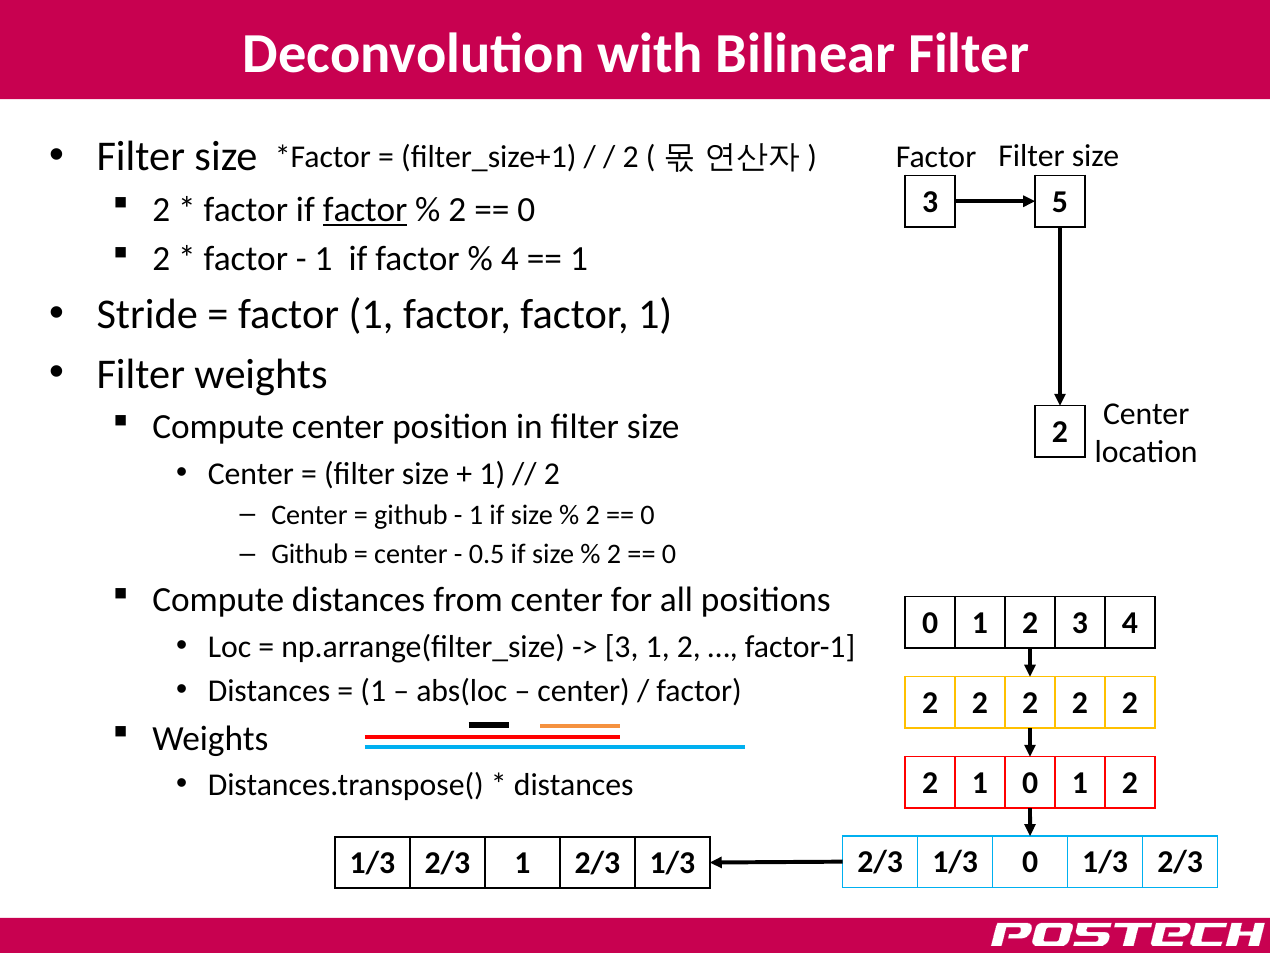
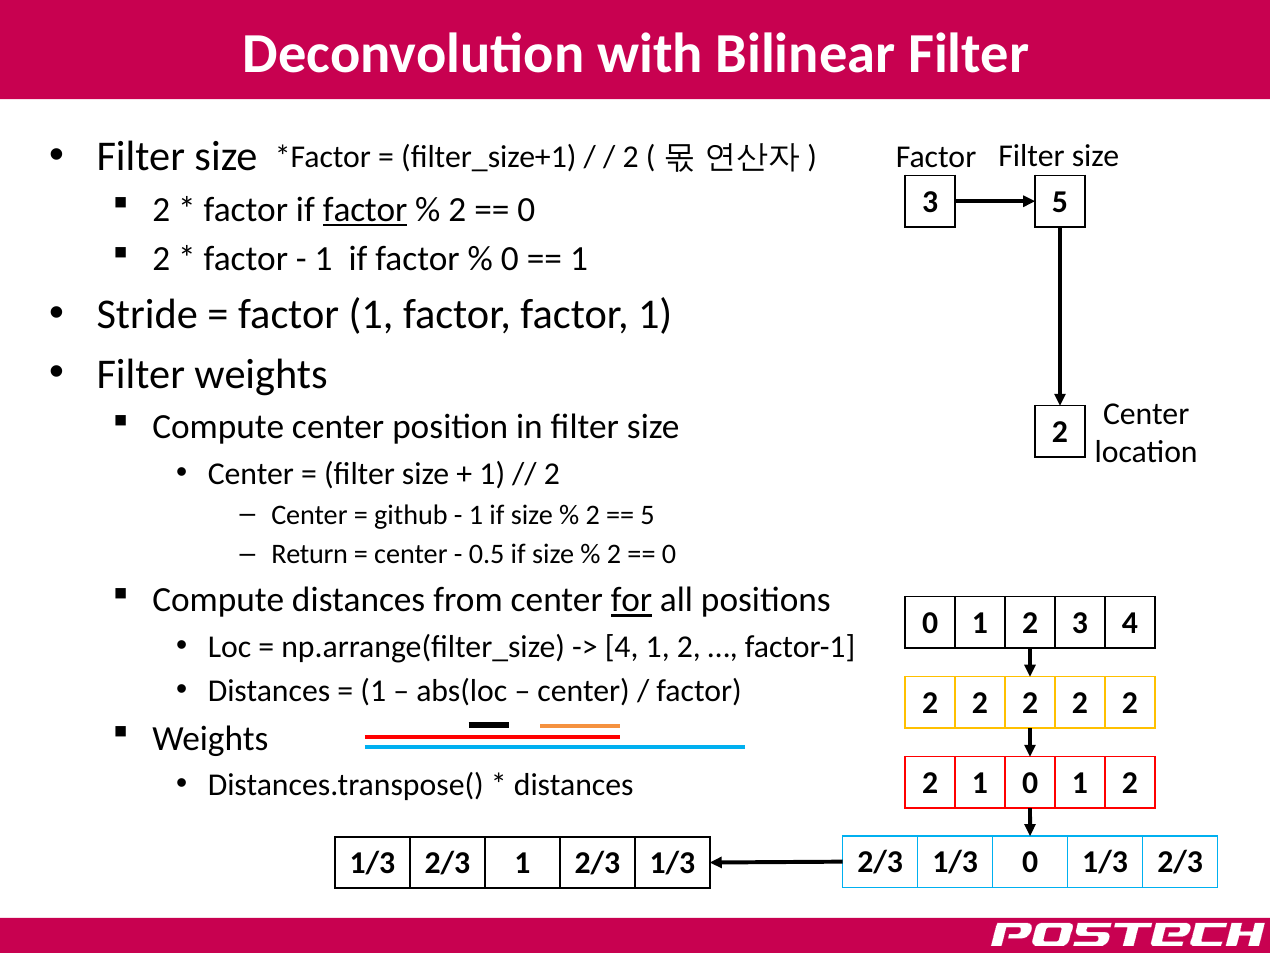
4: 4 -> 0 (510, 259)
0: 0 -> 5 (648, 515)
Github: Github -> Return (310, 554)
for underline: none -> present (631, 600)
3: 3 -> 4 (622, 646)
